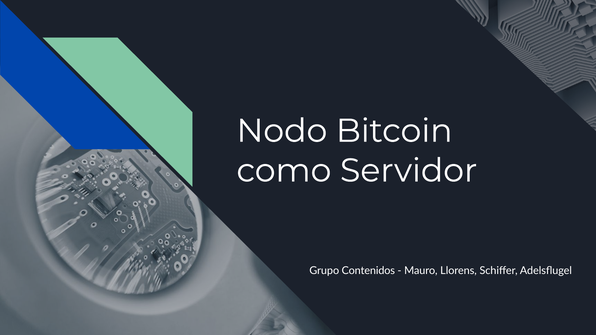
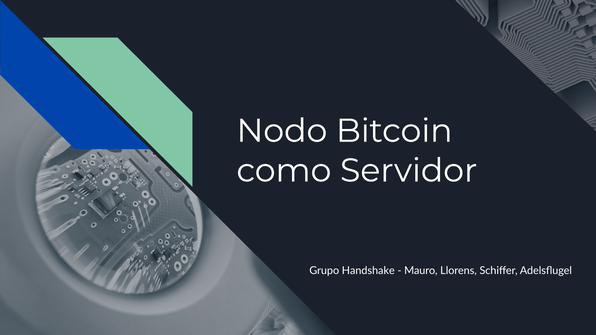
Contenidos: Contenidos -> Handshake (368, 271)
